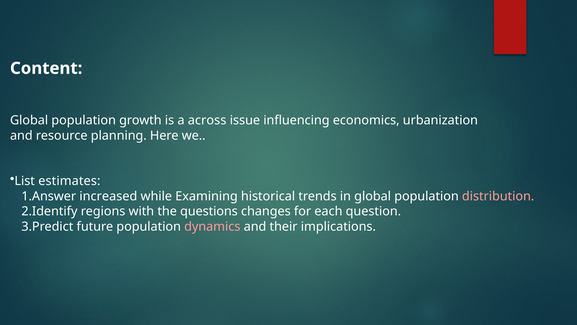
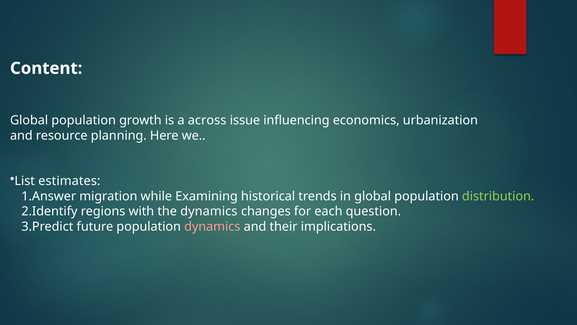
increased: increased -> migration (108, 196)
distribution colour: pink -> light green (498, 196)
the questions: questions -> dynamics (209, 211)
